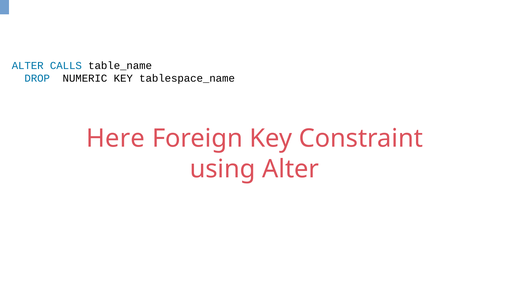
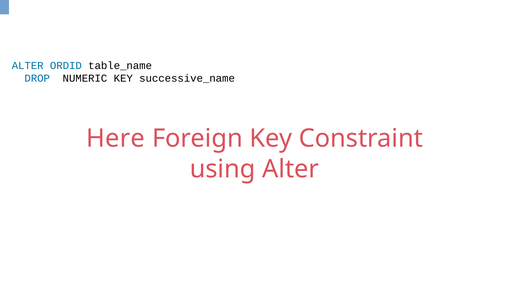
CALLS: CALLS -> ORDID (66, 65)
tablespace_name: tablespace_name -> successive_name (187, 78)
